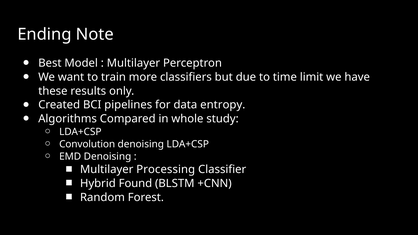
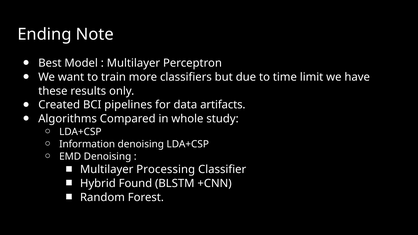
entropy: entropy -> artifacts (223, 105)
Convolution: Convolution -> Information (87, 144)
